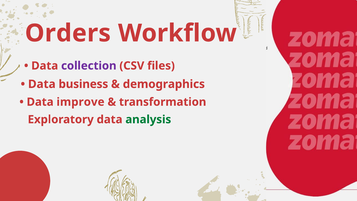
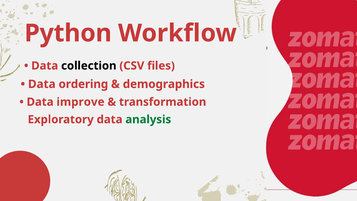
Orders: Orders -> Python (68, 33)
collection colour: purple -> black (89, 66)
business: business -> ordering (83, 84)
